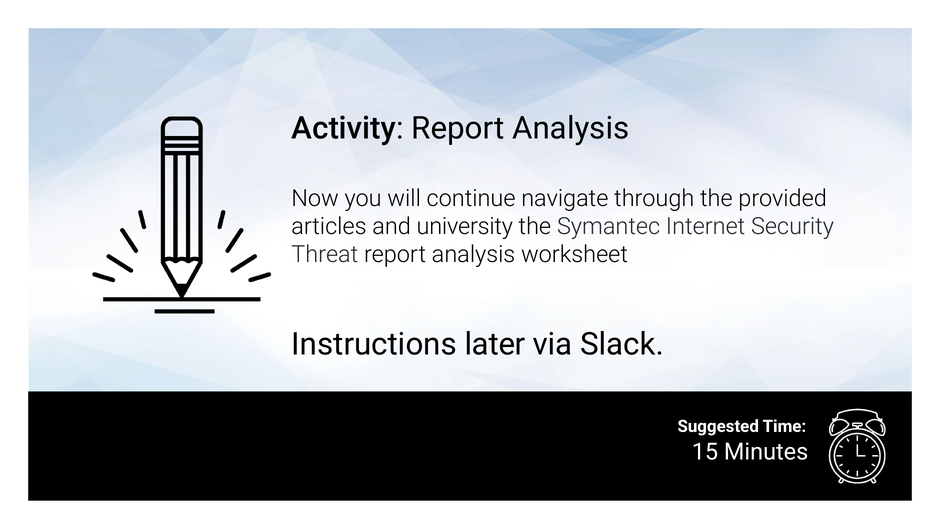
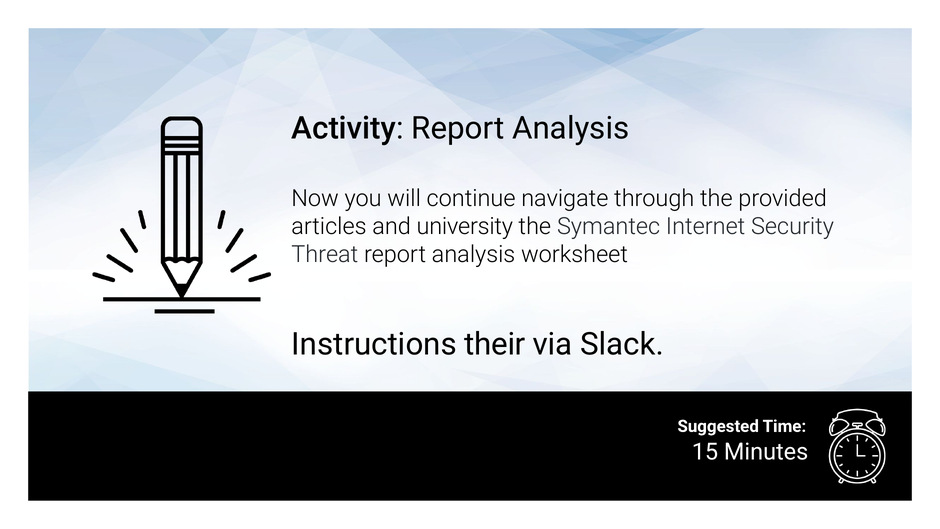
later: later -> their (495, 344)
